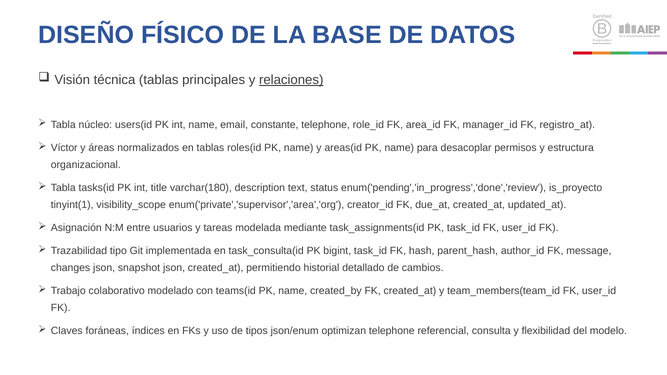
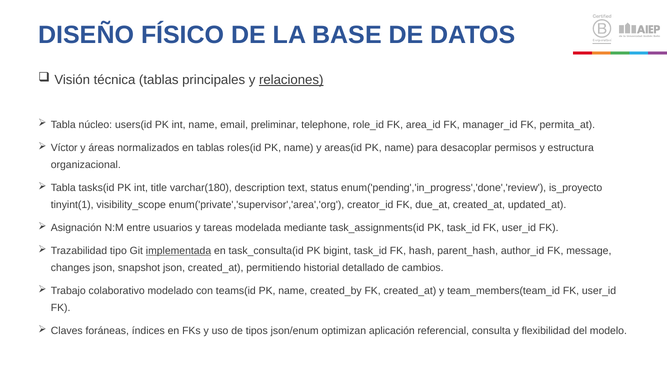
constante: constante -> preliminar (275, 125)
registro_at: registro_at -> permita_at (567, 125)
implementada underline: none -> present (179, 251)
optimizan telephone: telephone -> aplicación (392, 331)
